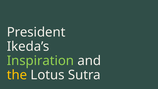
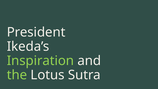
the colour: yellow -> light green (17, 75)
